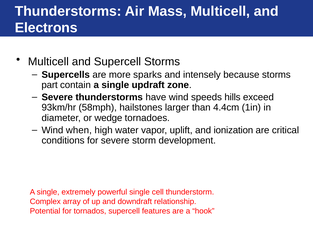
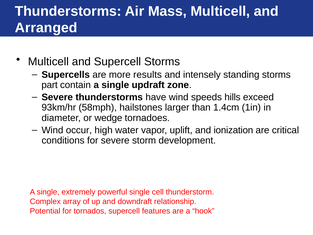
Electrons: Electrons -> Arranged (46, 28)
sparks: sparks -> results (148, 75)
because: because -> standing (241, 75)
4.4cm: 4.4cm -> 1.4cm (226, 107)
when: when -> occur (79, 130)
